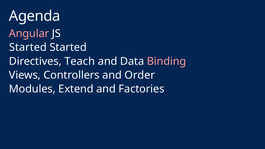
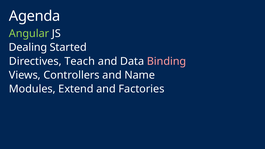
Angular colour: pink -> light green (29, 34)
Started: Started -> Dealing (28, 47)
Order: Order -> Name (140, 75)
